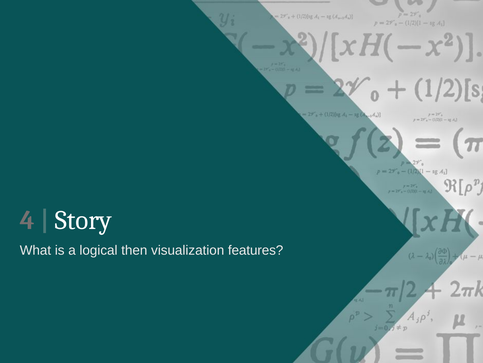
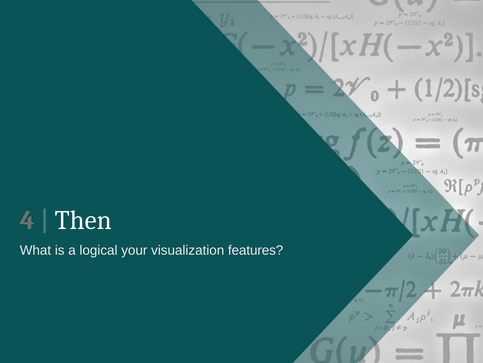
Story: Story -> Then (83, 220)
then: then -> your (134, 250)
